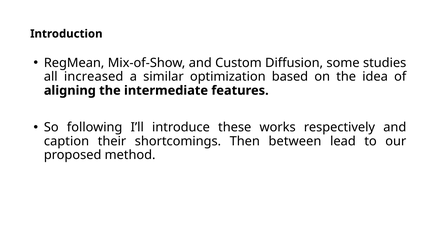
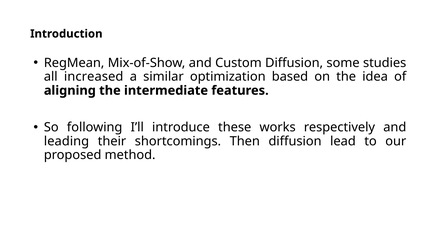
caption: caption -> leading (67, 141)
Then between: between -> diffusion (295, 141)
